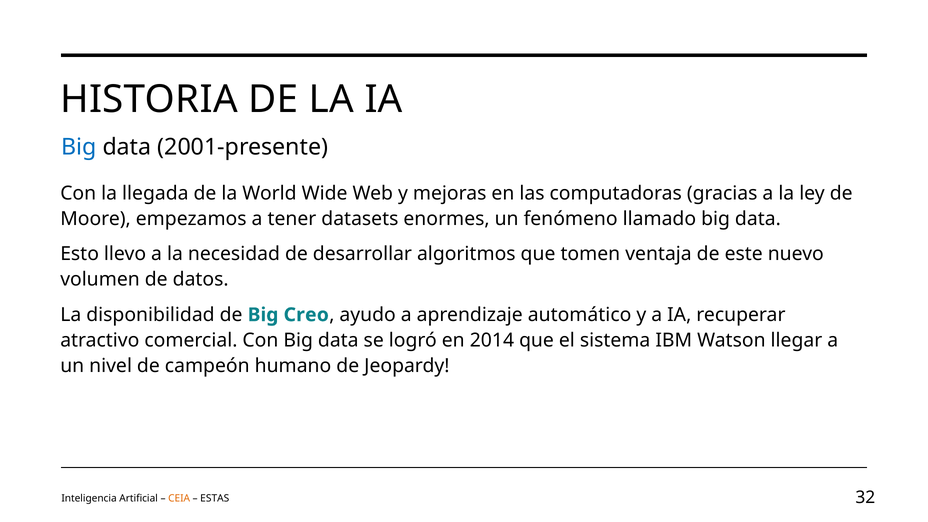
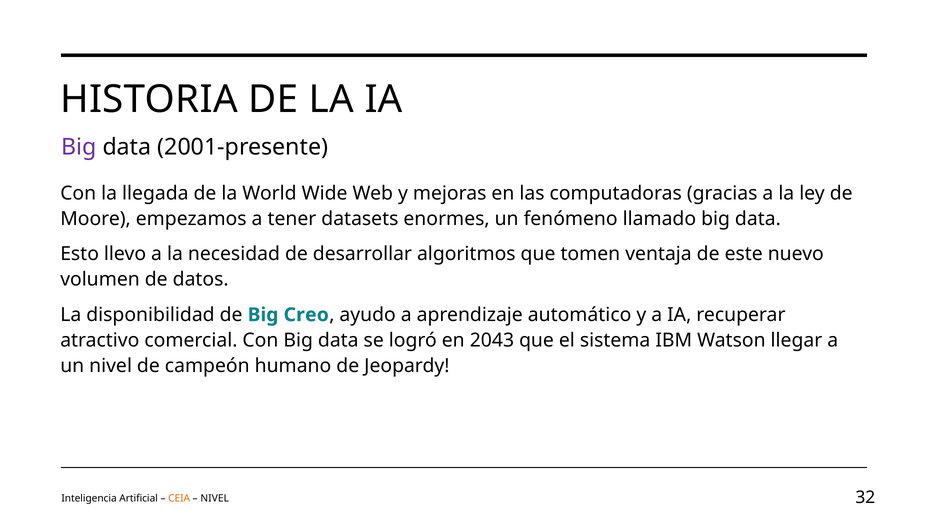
Big colour: blue -> purple (79, 147)
2014: 2014 -> 2043 (492, 340)
ESTAS: ESTAS -> NIVEL (215, 498)
